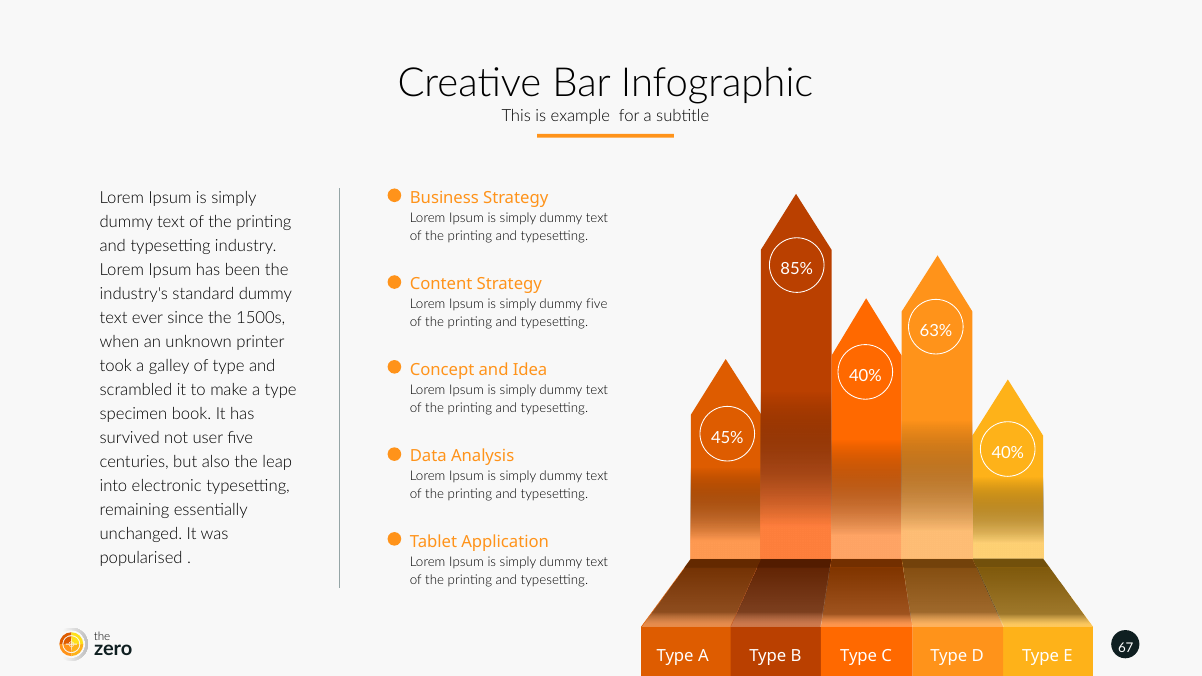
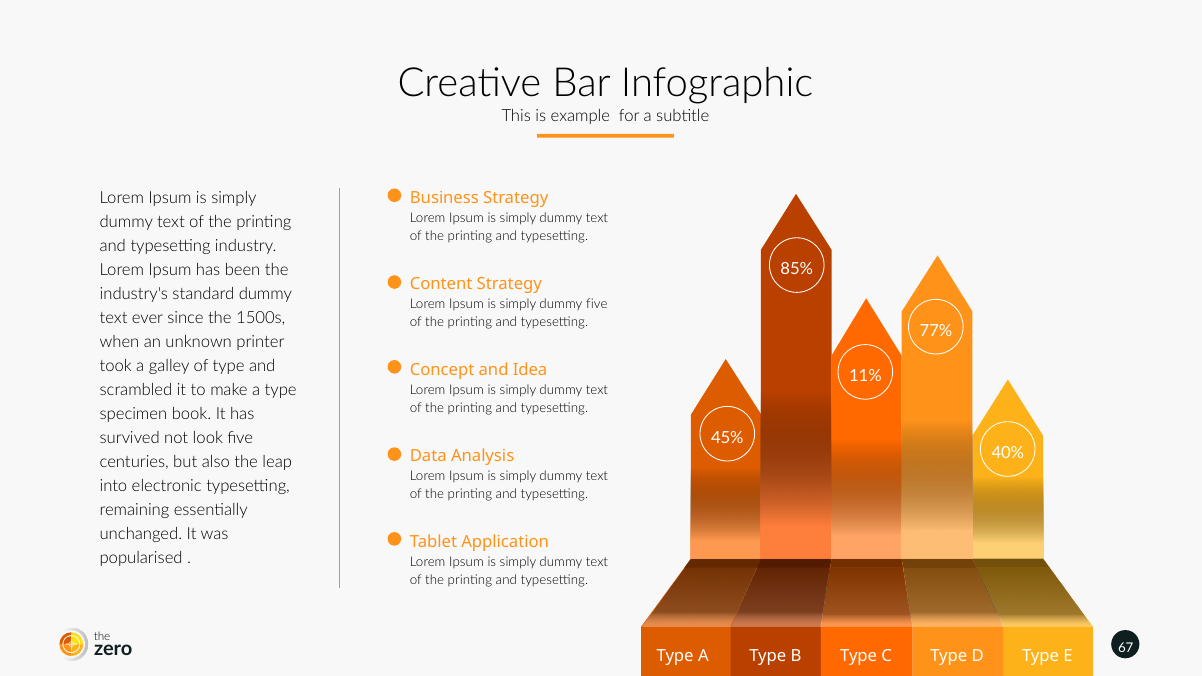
63%: 63% -> 77% (936, 331)
40%: 40% -> 11% (865, 376)
user: user -> look (208, 438)
